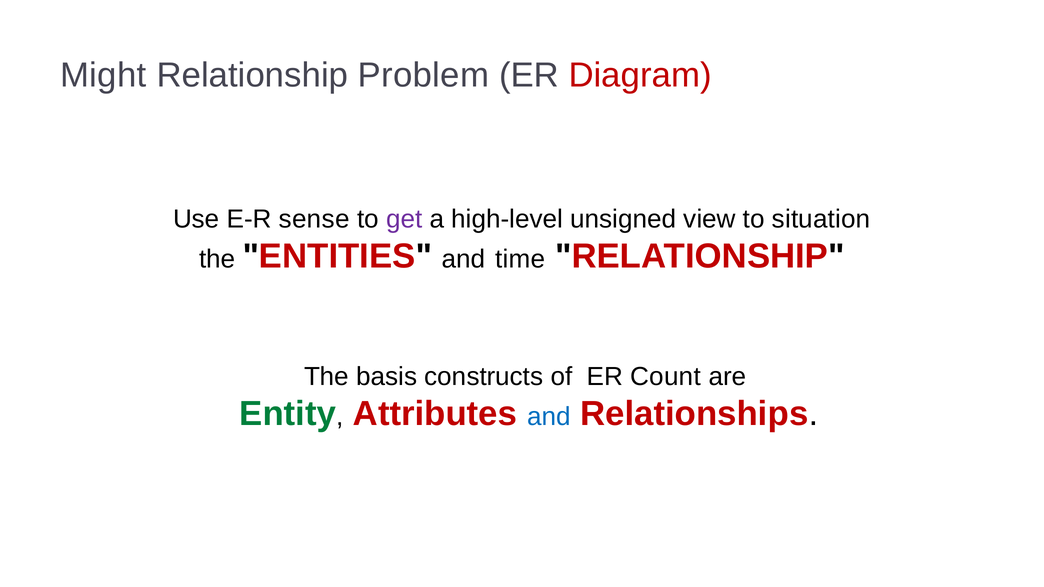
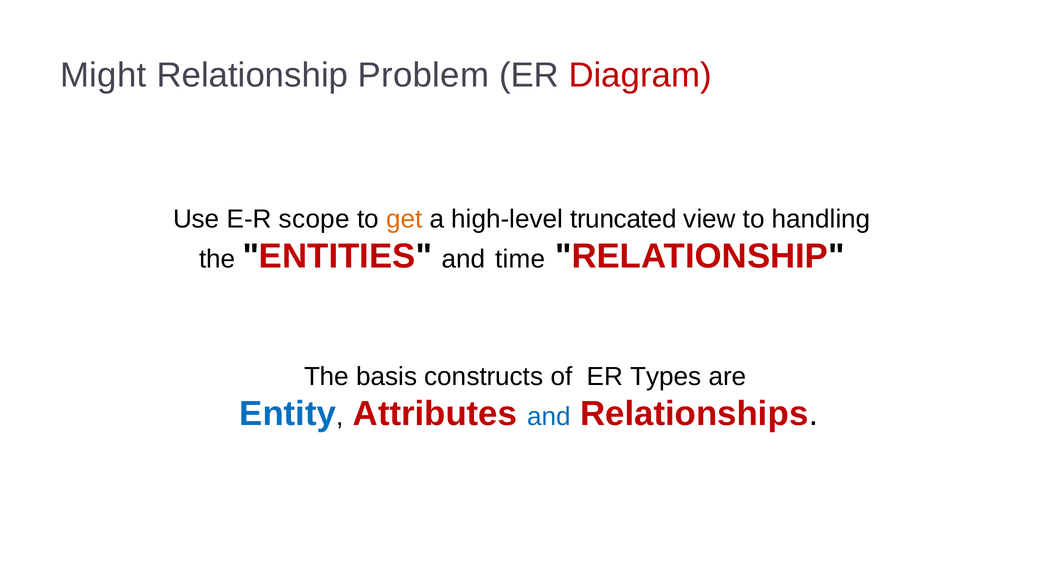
sense: sense -> scope (314, 219)
get colour: purple -> orange (404, 219)
unsigned: unsigned -> truncated (623, 219)
situation: situation -> handling (821, 219)
Count: Count -> Types (666, 377)
Entity colour: green -> blue (288, 414)
